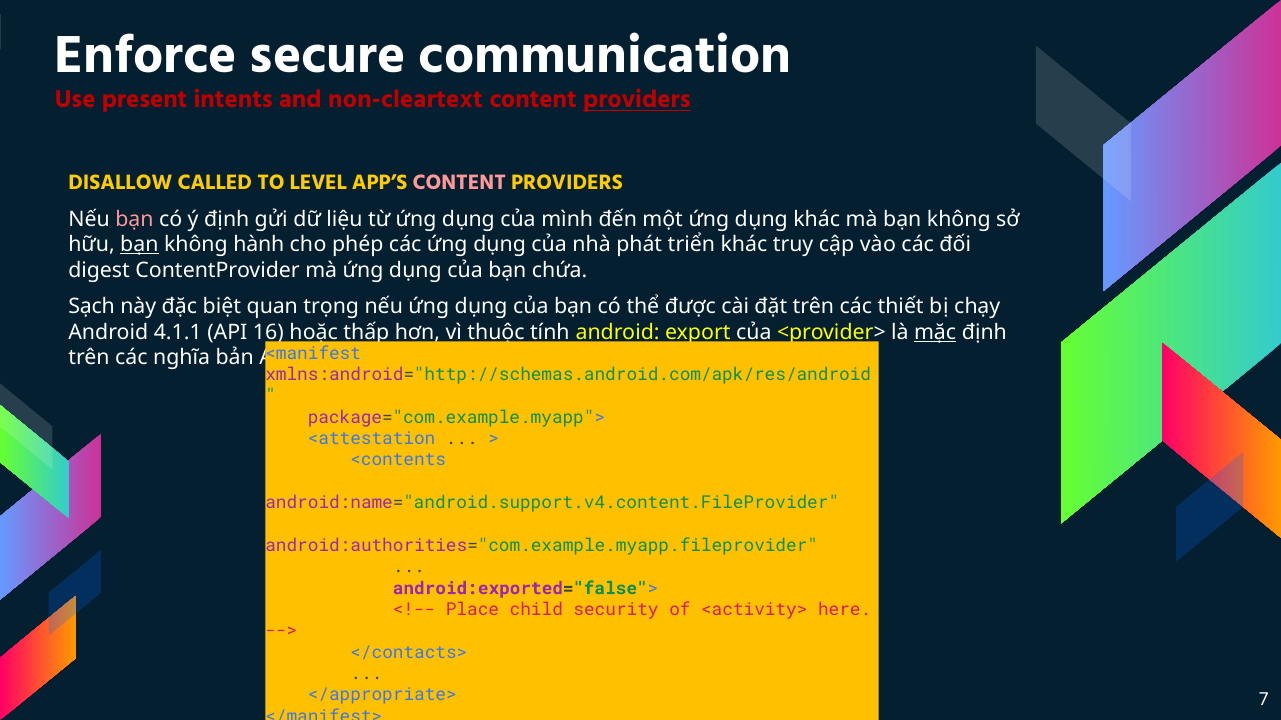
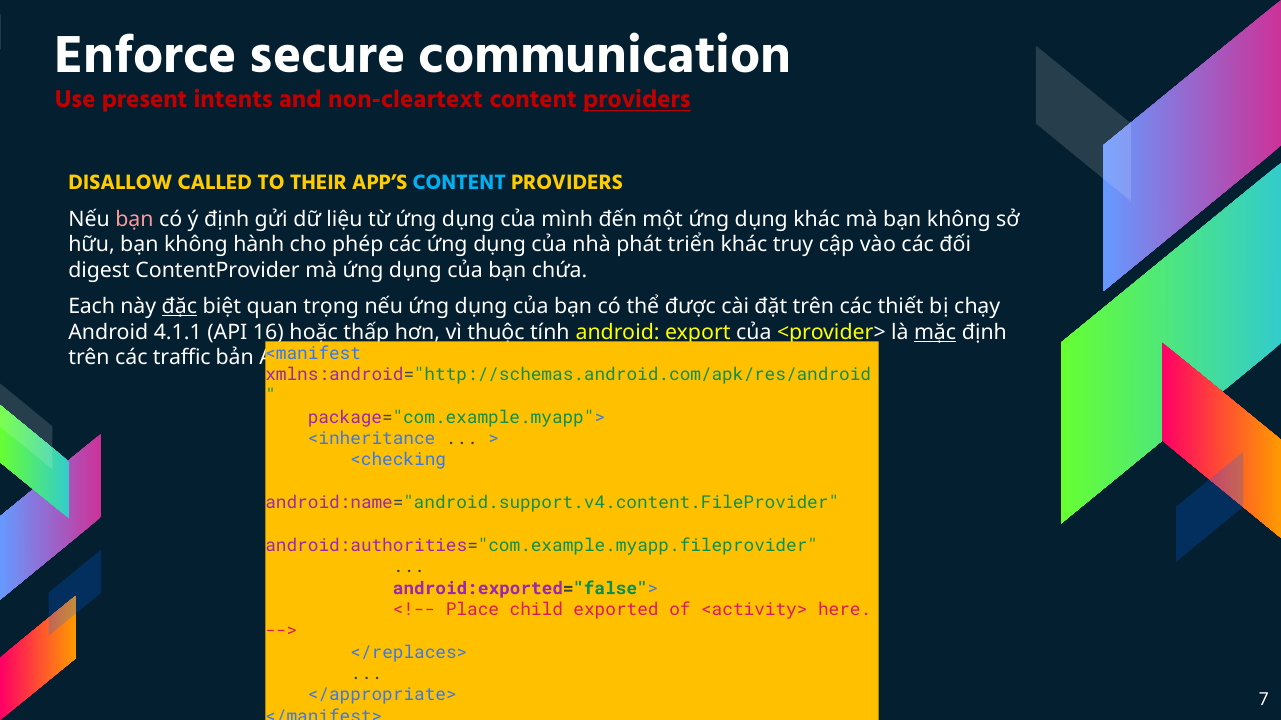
LEVEL: LEVEL -> THEIR (318, 183)
CONTENT colour: pink -> light blue (459, 183)
bạn underline: present -> none (139, 245)
Sạch: Sạch -> Each (92, 307)
đặc underline: none -> present (179, 307)
nghĩa: nghĩa -> traffic (182, 358)
<attestation: <attestation -> <inheritance (372, 439)
<contents: <contents -> <checking (398, 460)
security: security -> exported (616, 610)
</contacts>: </contacts> -> </replaces> (409, 653)
